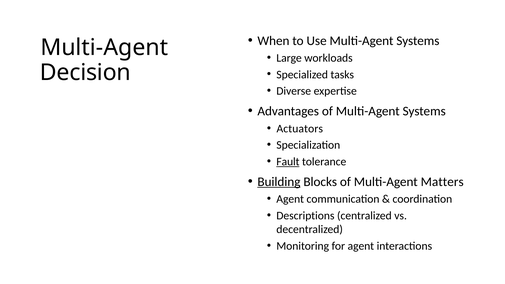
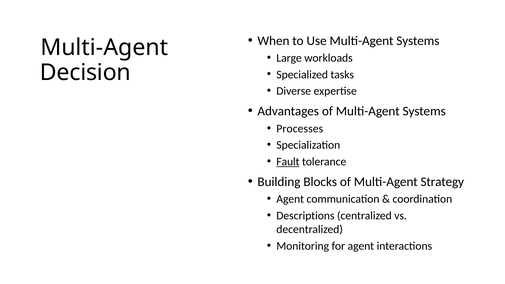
Actuators: Actuators -> Processes (300, 129)
Building underline: present -> none (279, 182)
Matters: Matters -> Strategy (442, 182)
